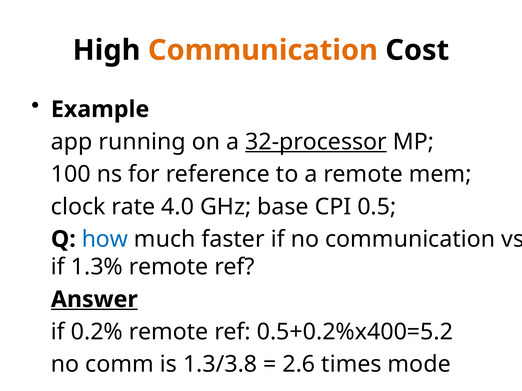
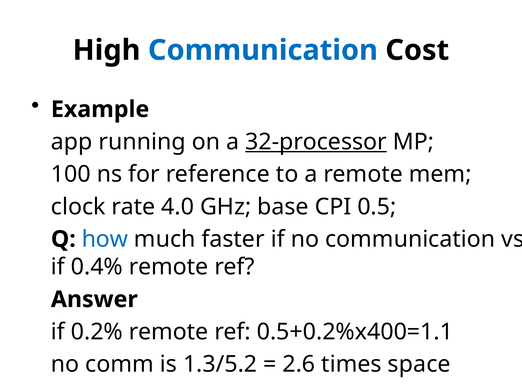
Communication colour: orange -> blue (263, 50)
1.3%: 1.3% -> 0.4% (97, 267)
Answer underline: present -> none (94, 300)
0.5+0.2%x400=5.2: 0.5+0.2%x400=5.2 -> 0.5+0.2%x400=1.1 (355, 332)
1.3/3.8: 1.3/3.8 -> 1.3/5.2 (220, 365)
mode: mode -> space (419, 365)
